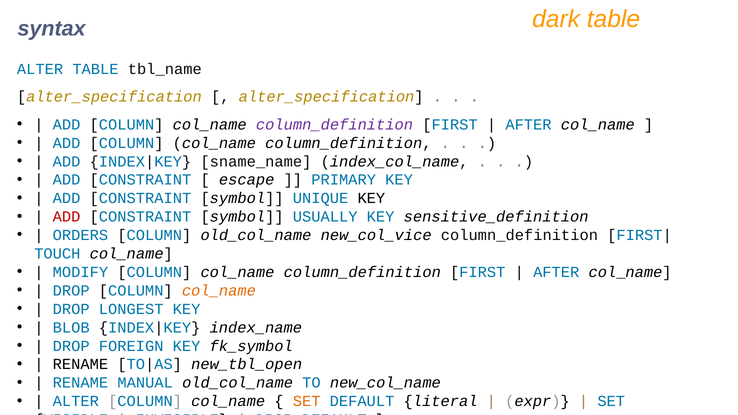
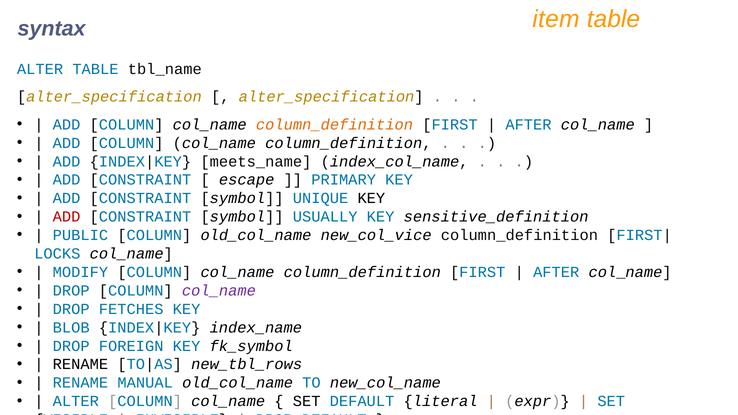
dark: dark -> item (556, 19)
column_definition colour: purple -> orange (335, 125)
sname_name: sname_name -> meets_name (256, 161)
ORDERS: ORDERS -> PUBLIC (80, 235)
TOUCH: TOUCH -> LOCKS (57, 254)
col_name colour: orange -> purple (219, 291)
LONGEST: LONGEST -> FETCHES (131, 309)
new_tbl_open: new_tbl_open -> new_tbl_rows (247, 365)
SET colour: orange -> black (307, 401)
